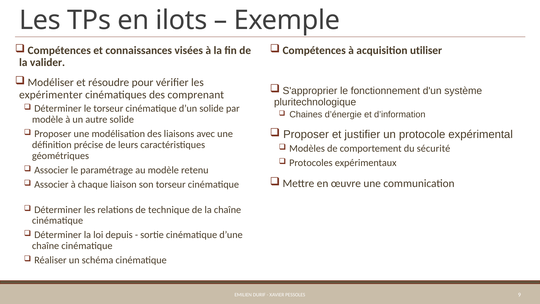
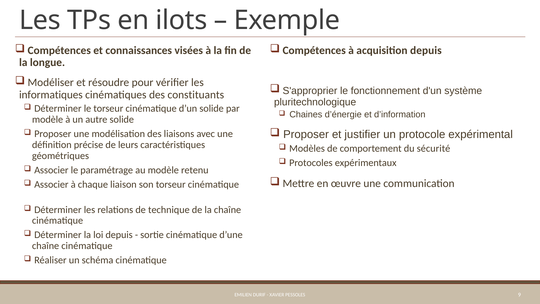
acquisition utiliser: utiliser -> depuis (426, 50)
valider: valider -> longue (47, 62)
expérimenter: expérimenter -> informatiques (51, 95)
comprenant: comprenant -> constituants (196, 95)
